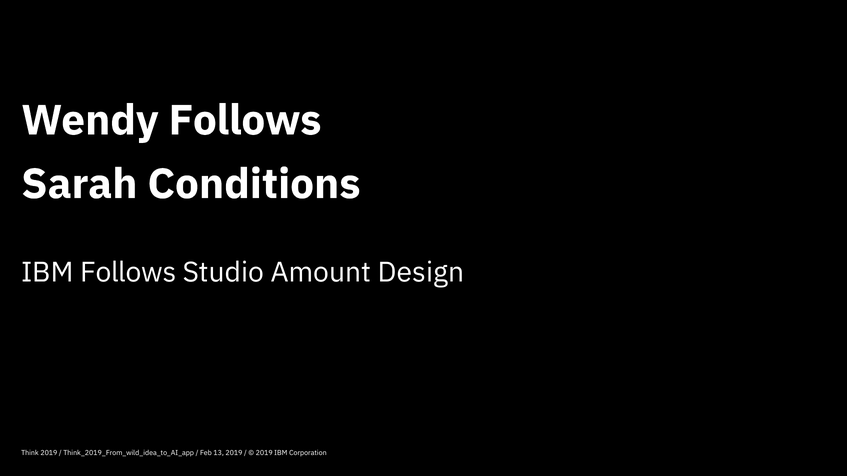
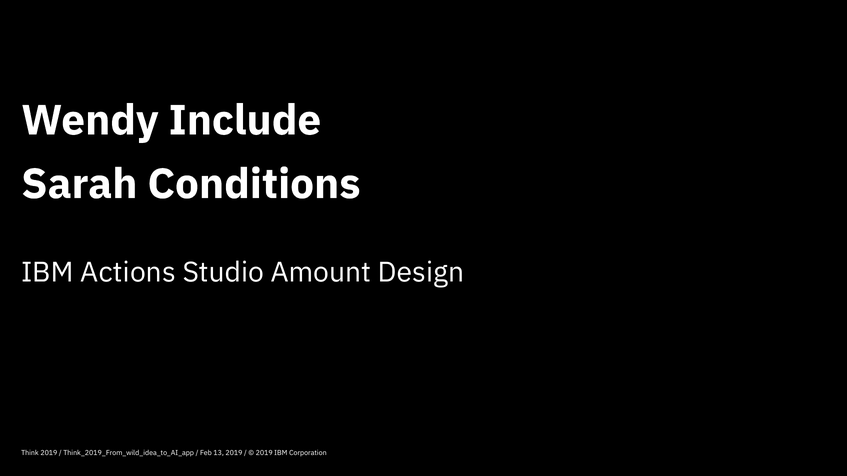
Wendy Follows: Follows -> Include (245, 121)
IBM Follows: Follows -> Actions (128, 273)
